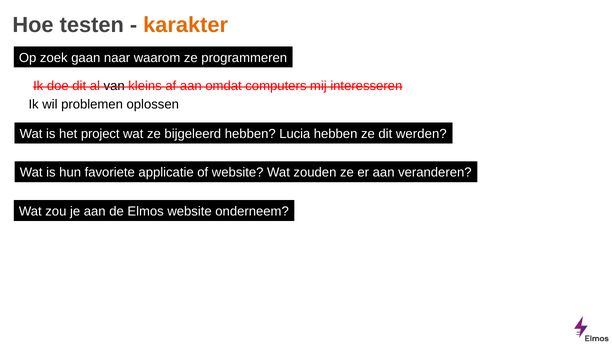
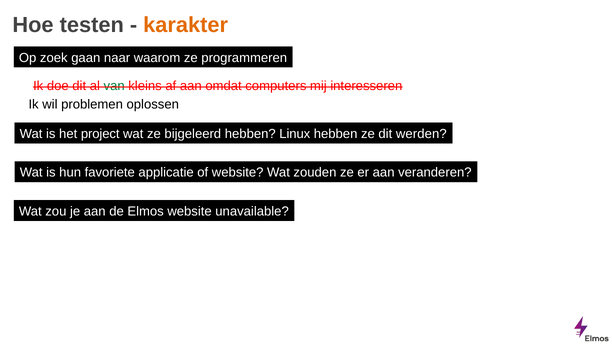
van colour: black -> green (114, 86)
Lucia: Lucia -> Linux (295, 134)
onderneem: onderneem -> unavailable (252, 211)
